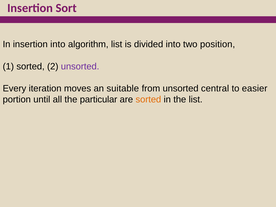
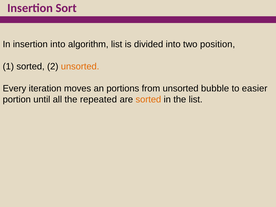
unsorted colour: purple -> orange (80, 66)
suitable: suitable -> portions (123, 88)
central: central -> bubble (215, 88)
particular: particular -> repeated (98, 100)
